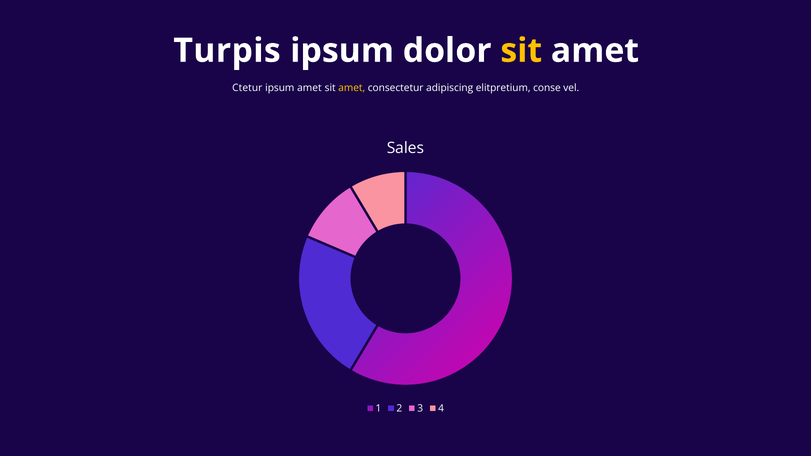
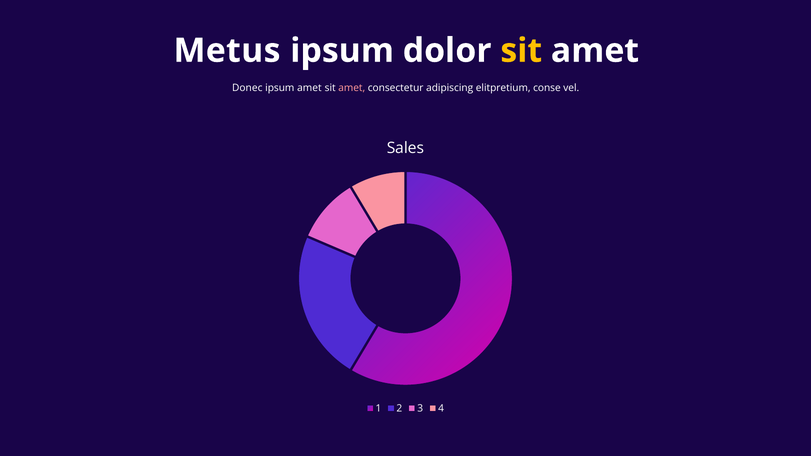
Turpis: Turpis -> Metus (227, 51)
Ctetur: Ctetur -> Donec (247, 88)
amet colour: yellow -> pink (352, 88)
